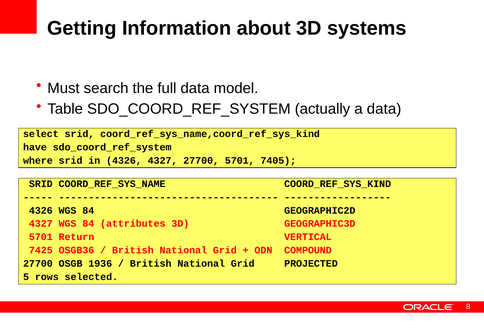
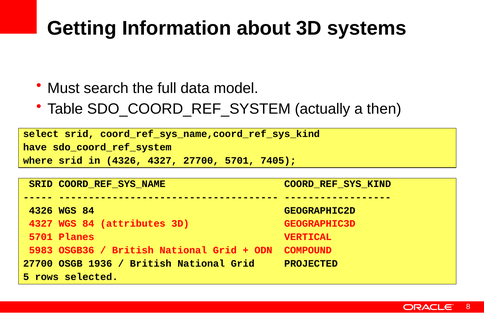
a data: data -> then (384, 109)
Return: Return -> Planes (76, 237)
7425: 7425 -> 5983 (41, 250)
